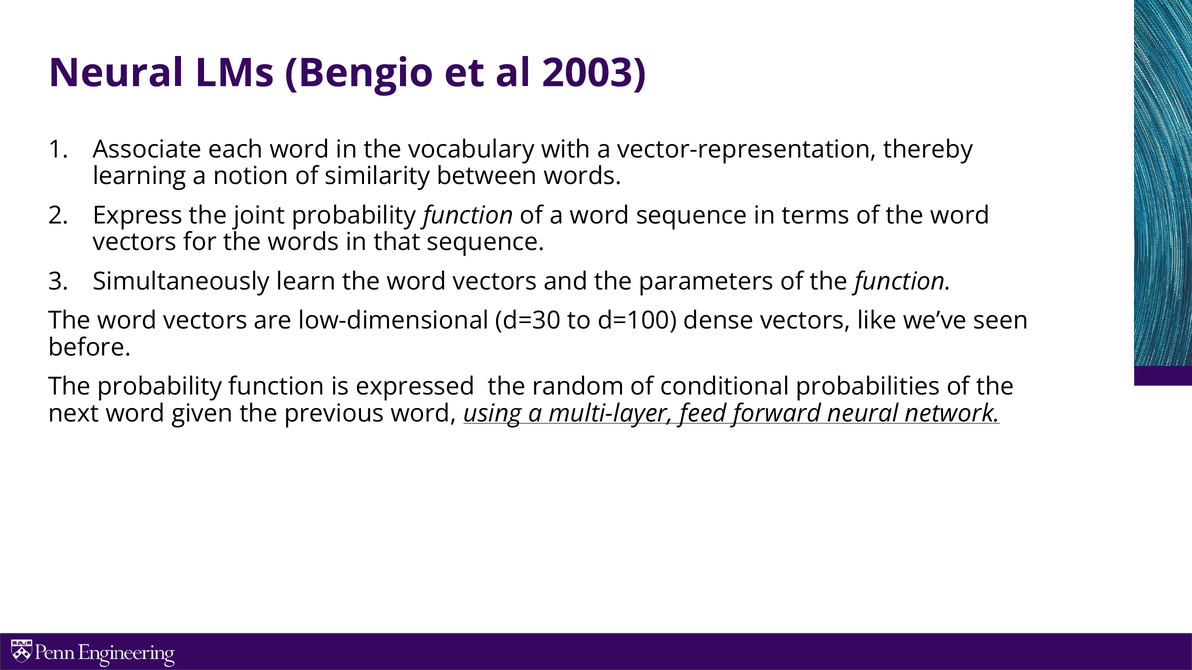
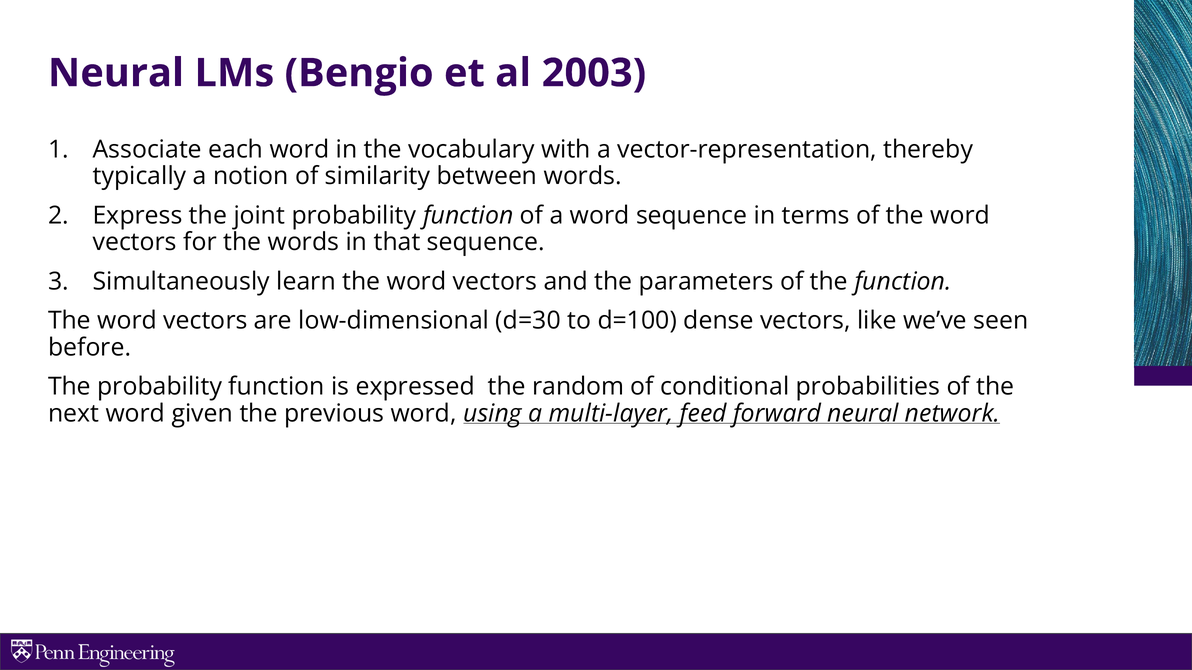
learning: learning -> typically (139, 176)
